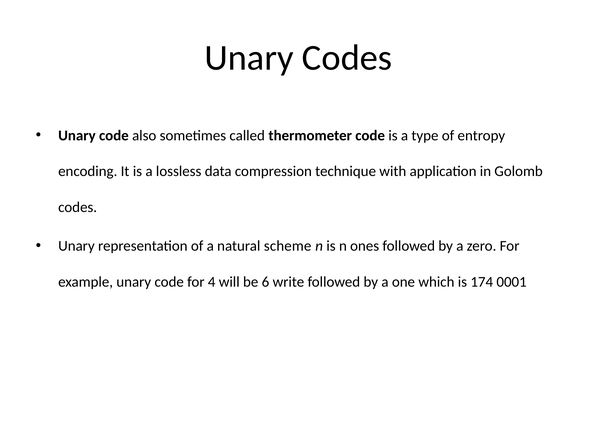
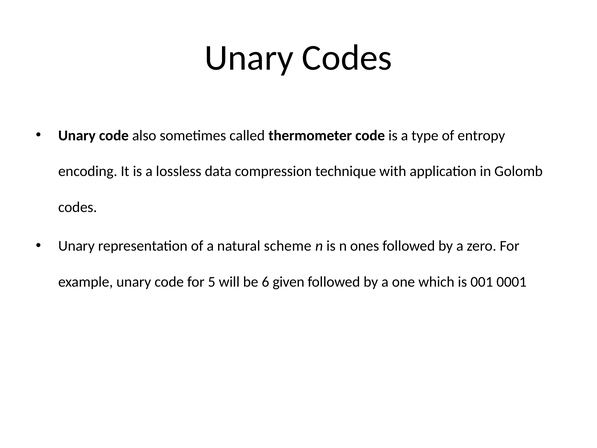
4: 4 -> 5 (212, 282)
write: write -> given (289, 282)
174: 174 -> 001 (482, 282)
